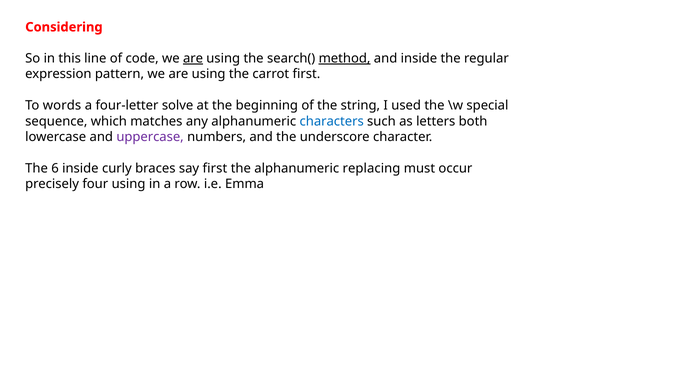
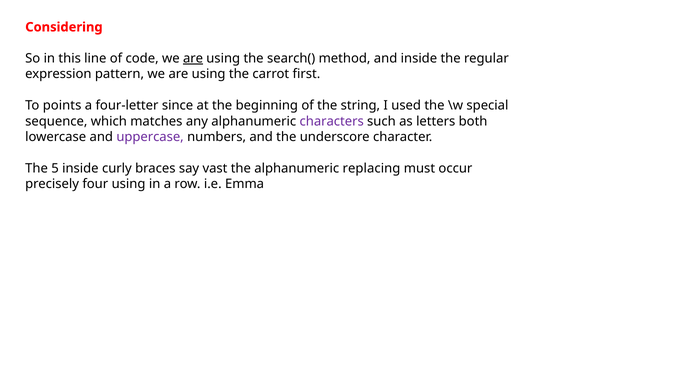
method underline: present -> none (345, 58)
words: words -> points (62, 106)
solve: solve -> since (178, 106)
characters colour: blue -> purple (332, 121)
6: 6 -> 5 (55, 168)
say first: first -> vast (215, 168)
